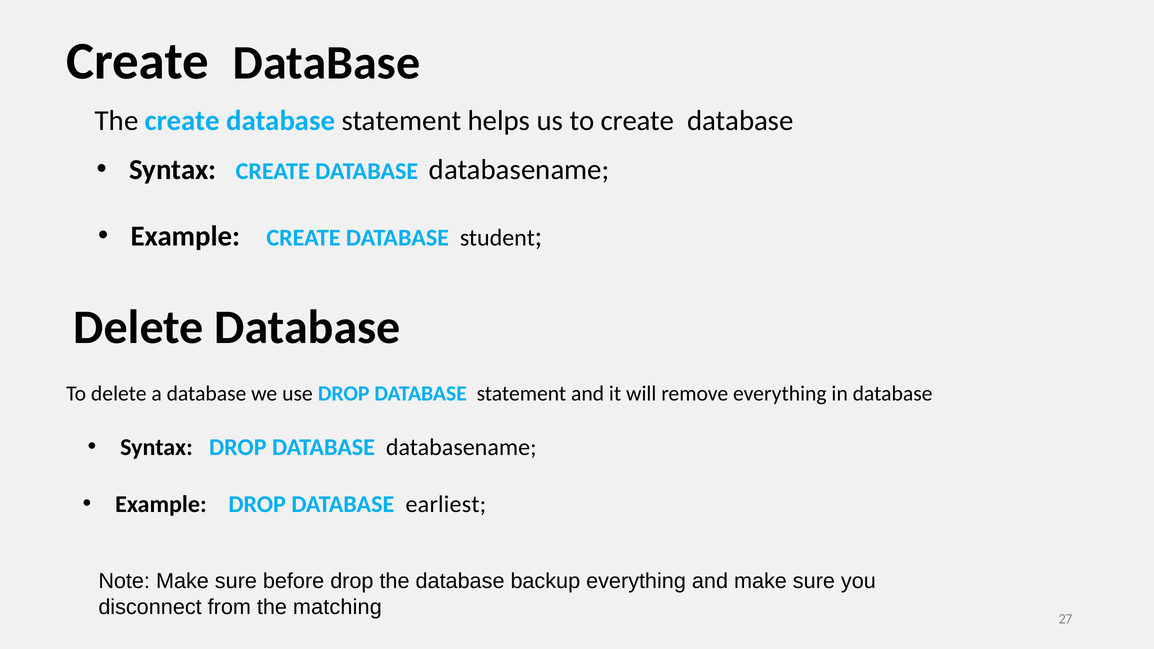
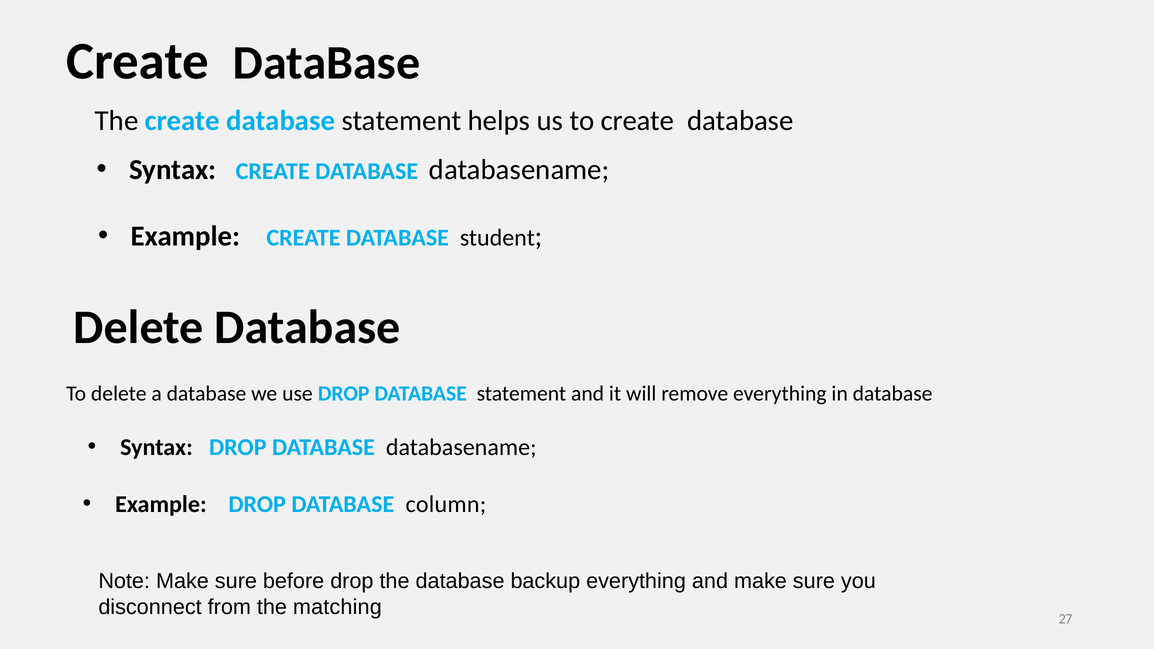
earliest: earliest -> column (446, 504)
